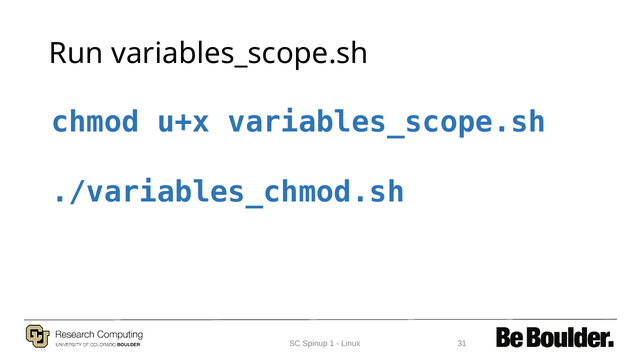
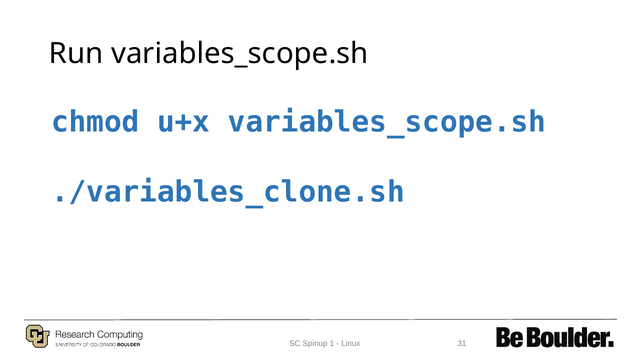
./variables_chmod.sh: ./variables_chmod.sh -> ./variables_clone.sh (228, 193)
